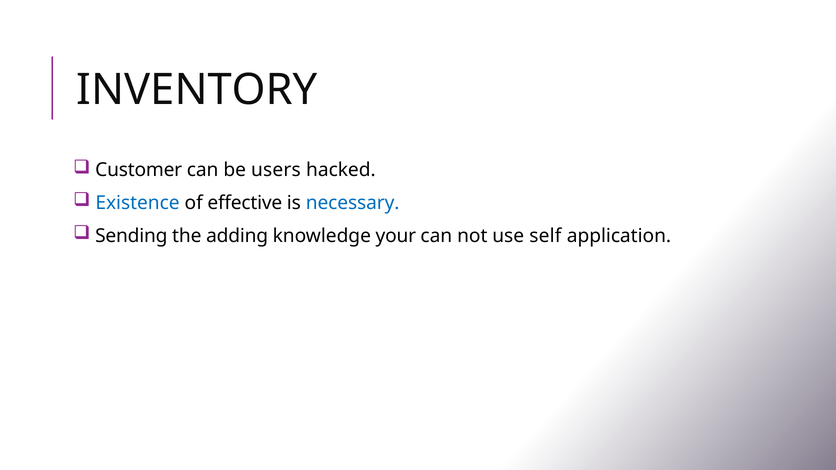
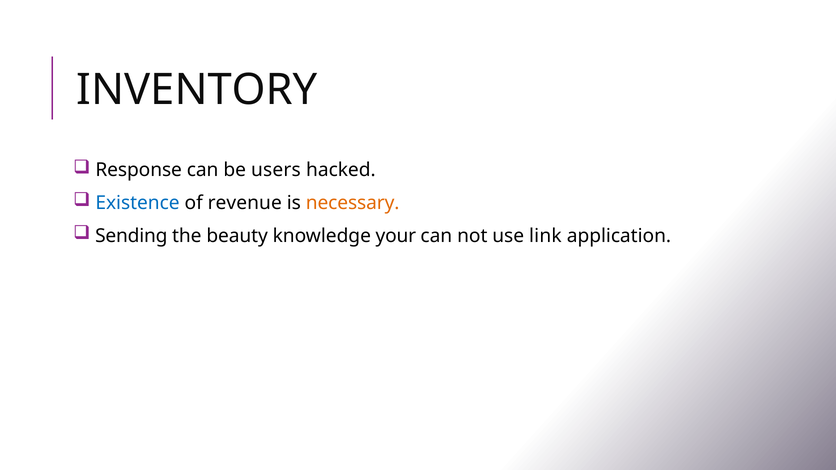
Customer: Customer -> Response (139, 170)
effective: effective -> revenue (245, 203)
necessary colour: blue -> orange (353, 203)
adding: adding -> beauty (237, 236)
self: self -> link (545, 236)
